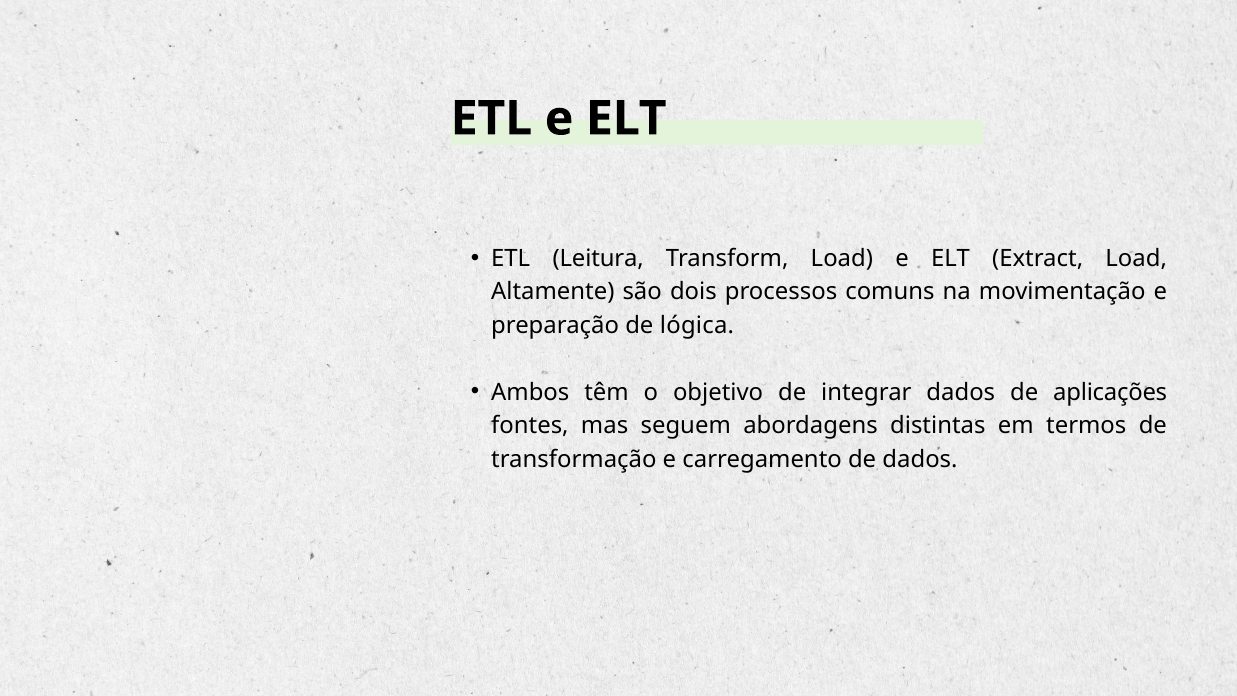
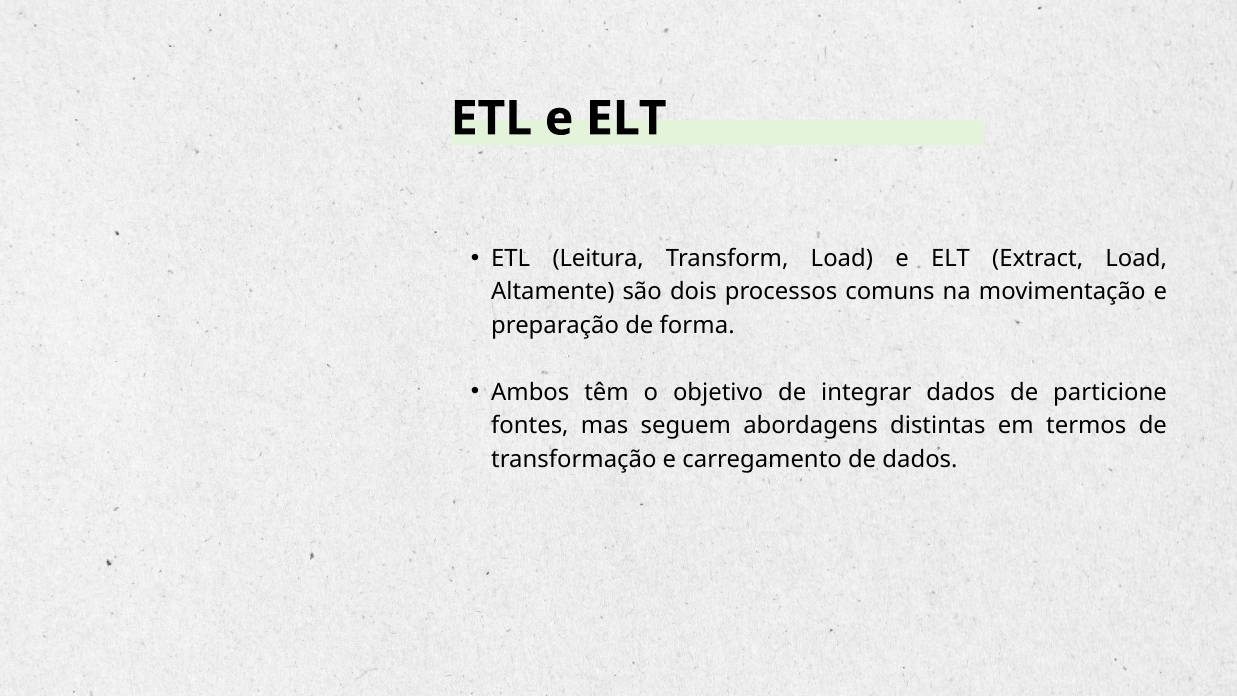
lógica: lógica -> forma (697, 325)
aplicações: aplicações -> particione (1110, 392)
